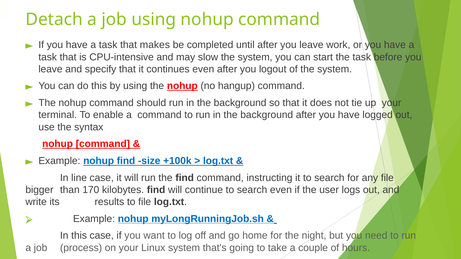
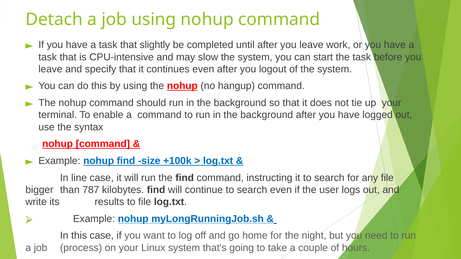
makes: makes -> slightly (155, 45)
170: 170 -> 787 (91, 190)
